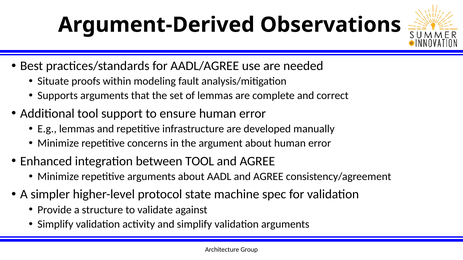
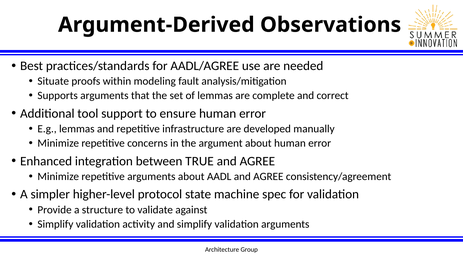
between TOOL: TOOL -> TRUE (200, 161)
